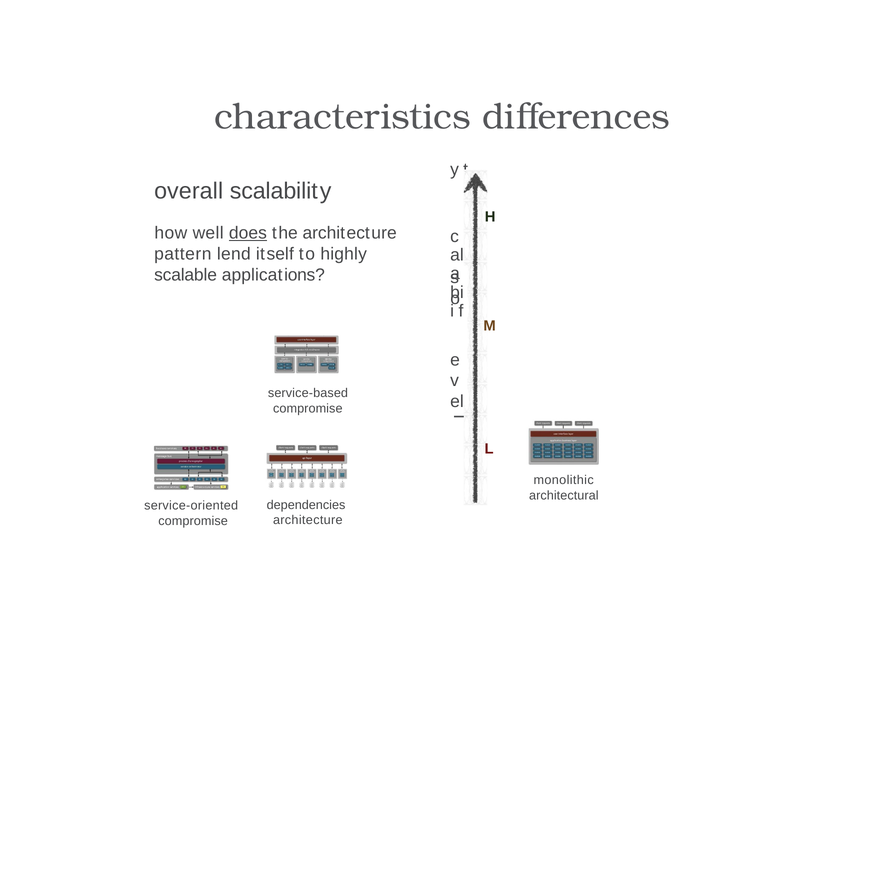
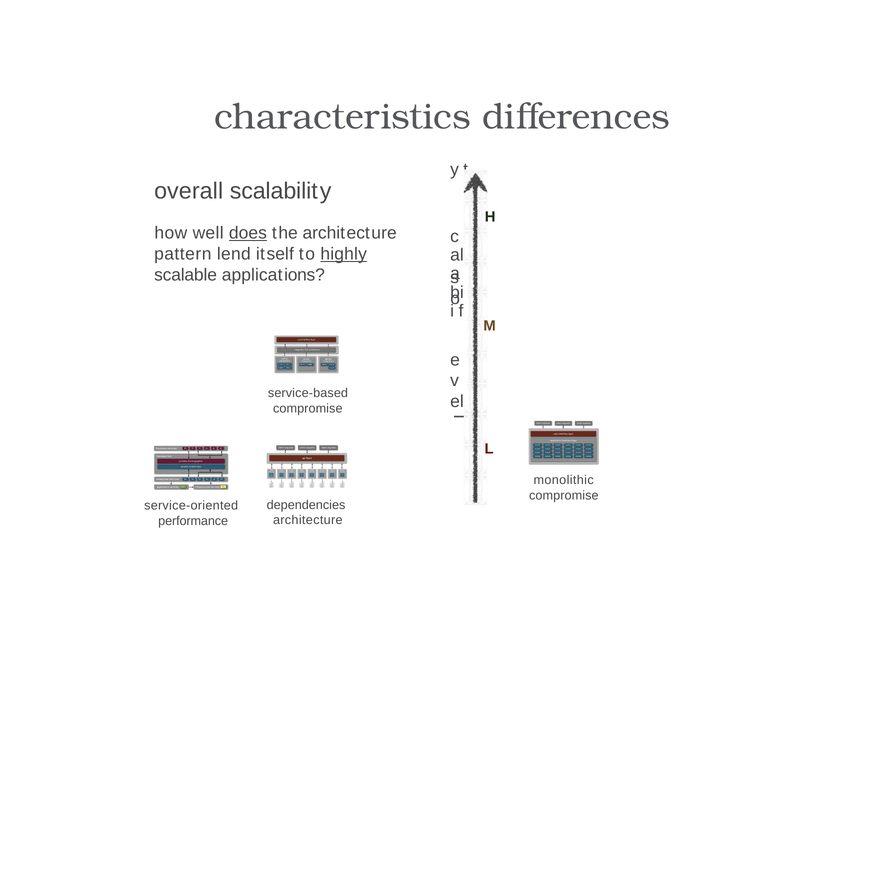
highly underline: none -> present (344, 254)
architectural: architectural -> compromise (564, 495)
compromise: compromise -> performance (193, 521)
